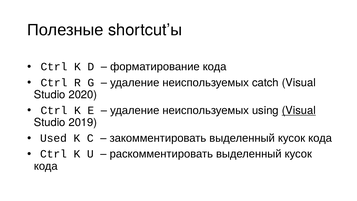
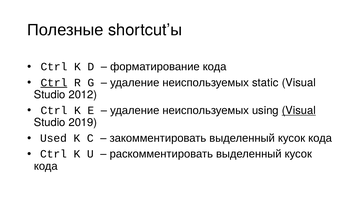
Ctrl underline: none -> present (54, 82)
catch: catch -> static (265, 82)
2020: 2020 -> 2012 (83, 95)
